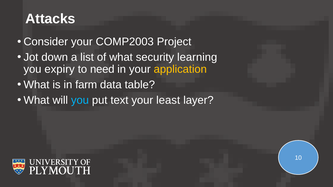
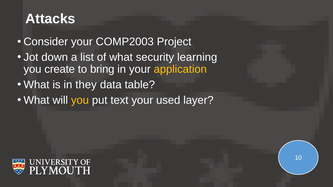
expiry: expiry -> create (60, 69)
need: need -> bring (102, 69)
farm: farm -> they (86, 85)
you colour: light blue -> yellow (80, 100)
least: least -> used (168, 100)
